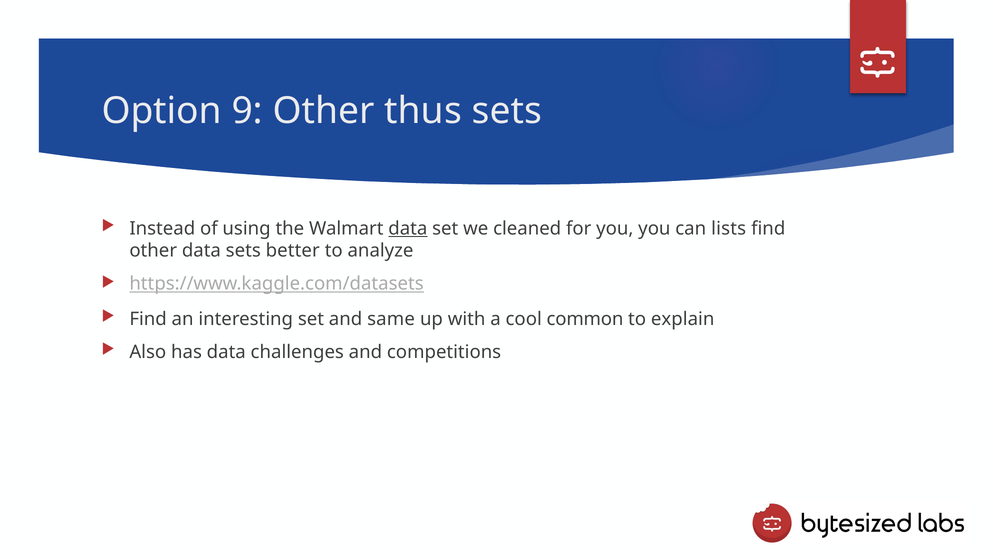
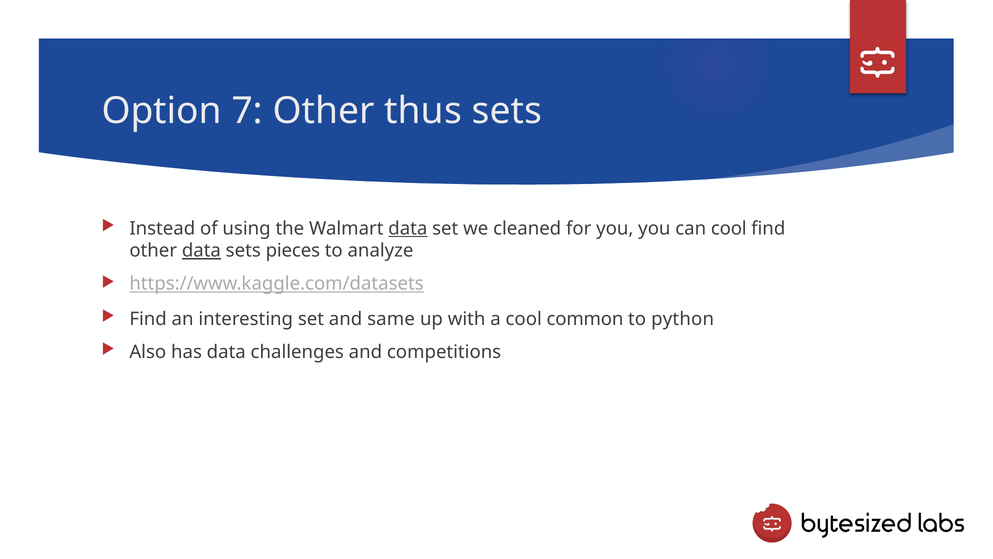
9: 9 -> 7 (247, 111)
can lists: lists -> cool (729, 228)
data underline: none -> present (201, 251)
better: better -> pieces (293, 251)
explain: explain -> python (683, 319)
